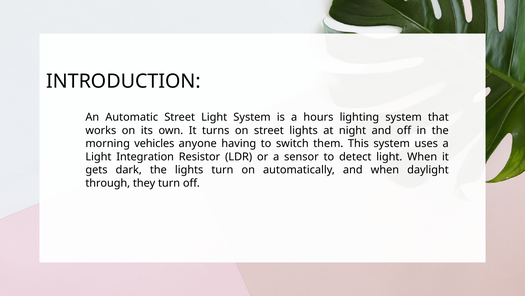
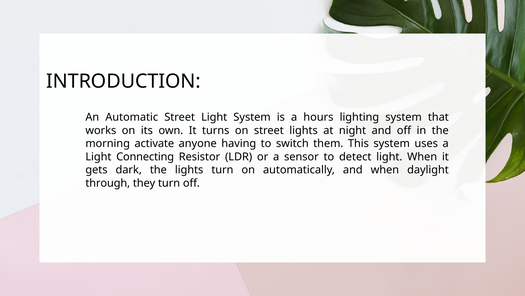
vehicles: vehicles -> activate (154, 143)
Integration: Integration -> Connecting (145, 156)
